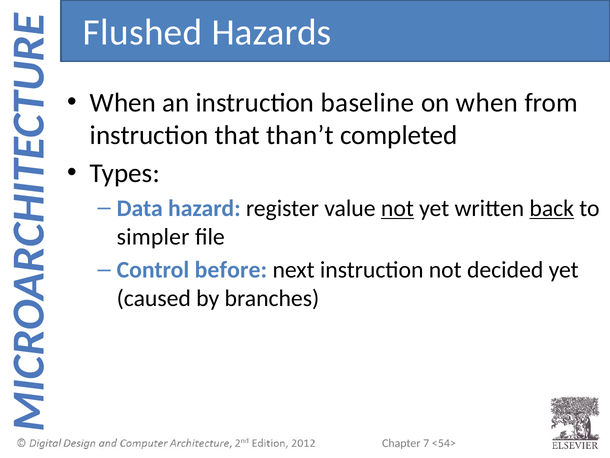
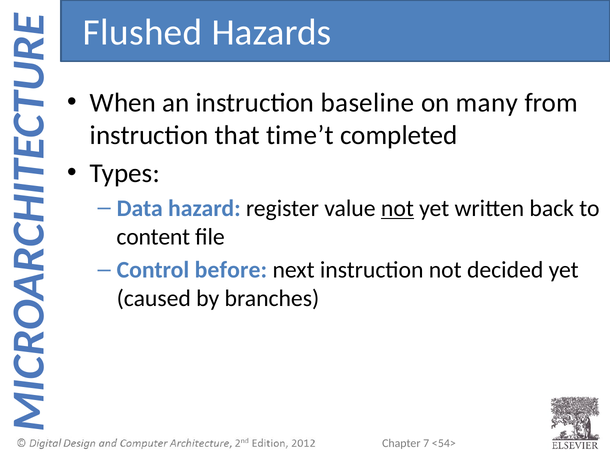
on when: when -> many (487, 103)
than’t: than’t -> time’t (300, 135)
back underline: present -> none (552, 208)
simpler: simpler -> content (153, 237)
